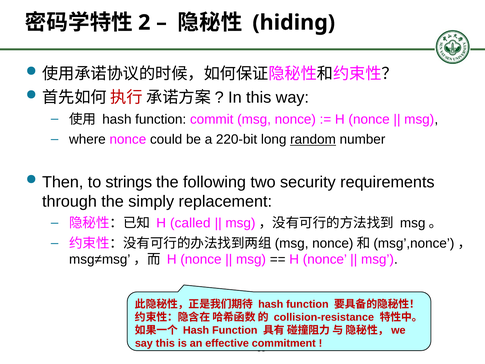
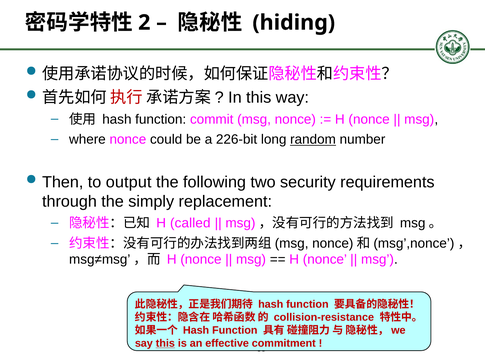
220-bit: 220-bit -> 226-bit (237, 139)
strings: strings -> output (129, 182)
this underline: none -> present (165, 343)
